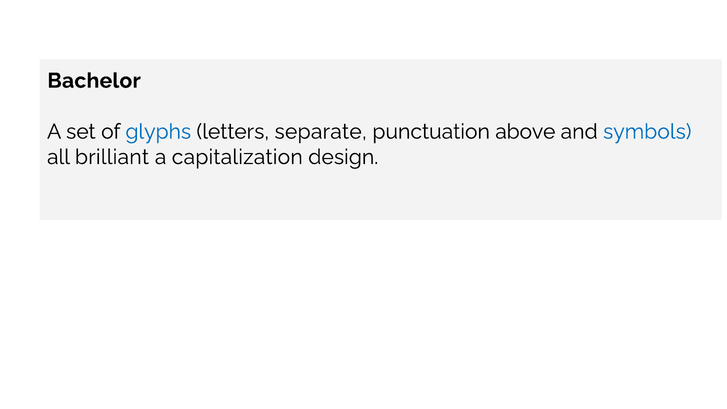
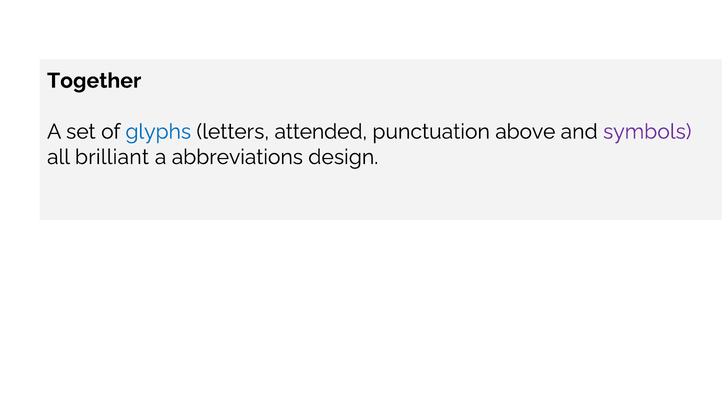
Bachelor: Bachelor -> Together (94, 81)
separate: separate -> attended (321, 132)
symbols colour: blue -> purple (647, 132)
capitalization: capitalization -> abbreviations (237, 157)
